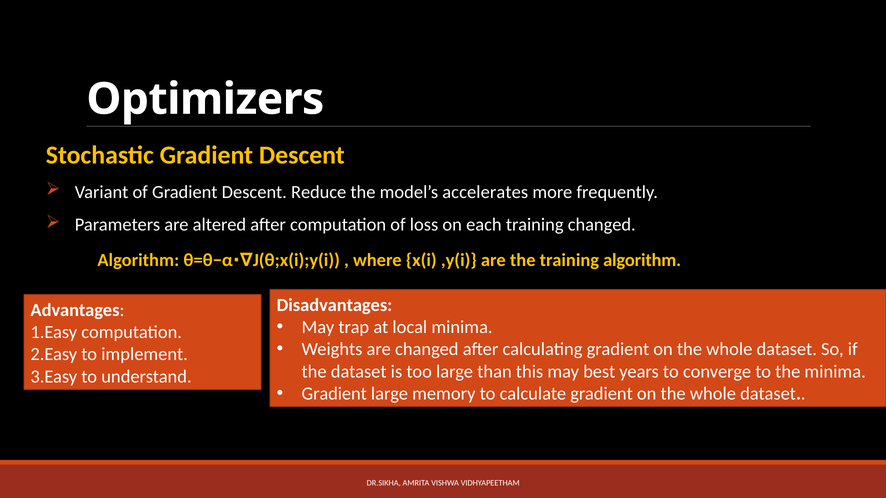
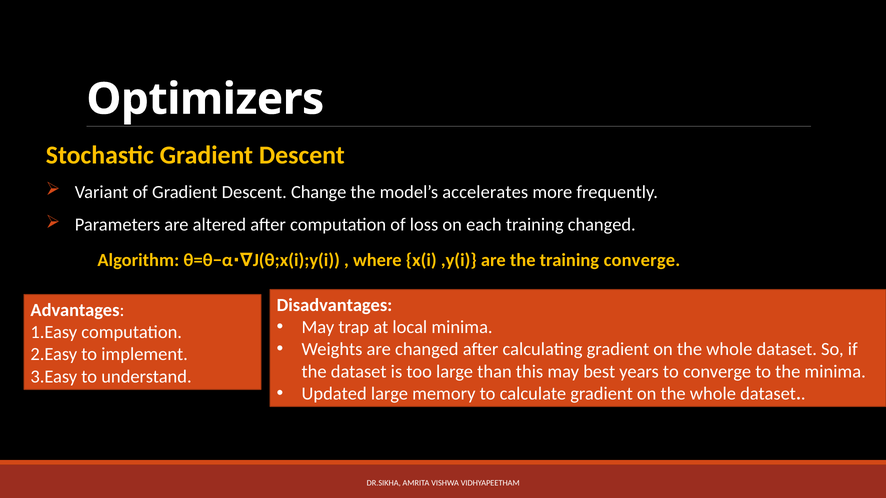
Reduce: Reduce -> Change (319, 192)
training algorithm: algorithm -> converge (642, 260)
Gradient: Gradient -> Updated (334, 394)
